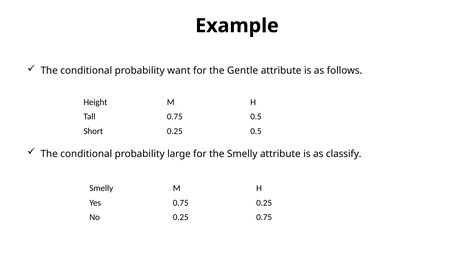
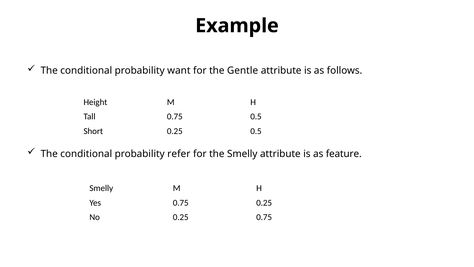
large: large -> refer (179, 154)
classify: classify -> feature (344, 154)
